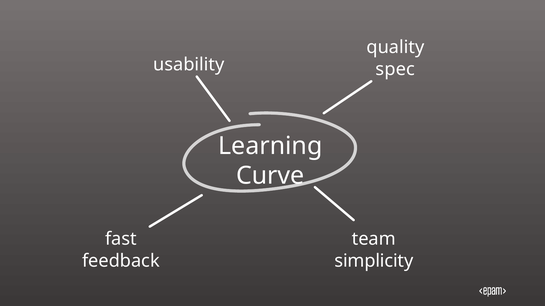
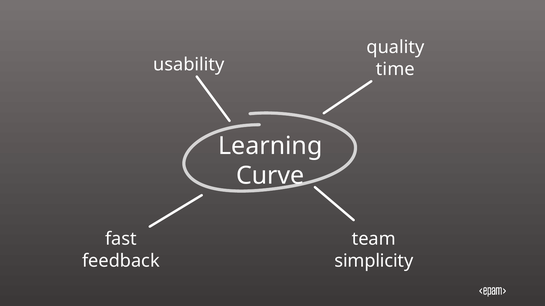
spec: spec -> time (395, 69)
